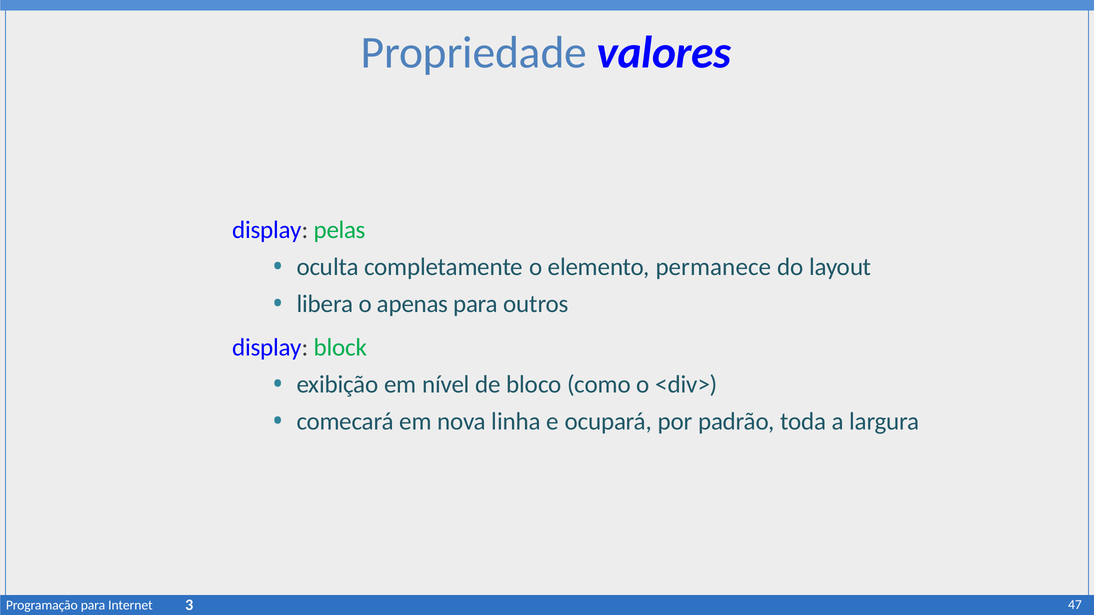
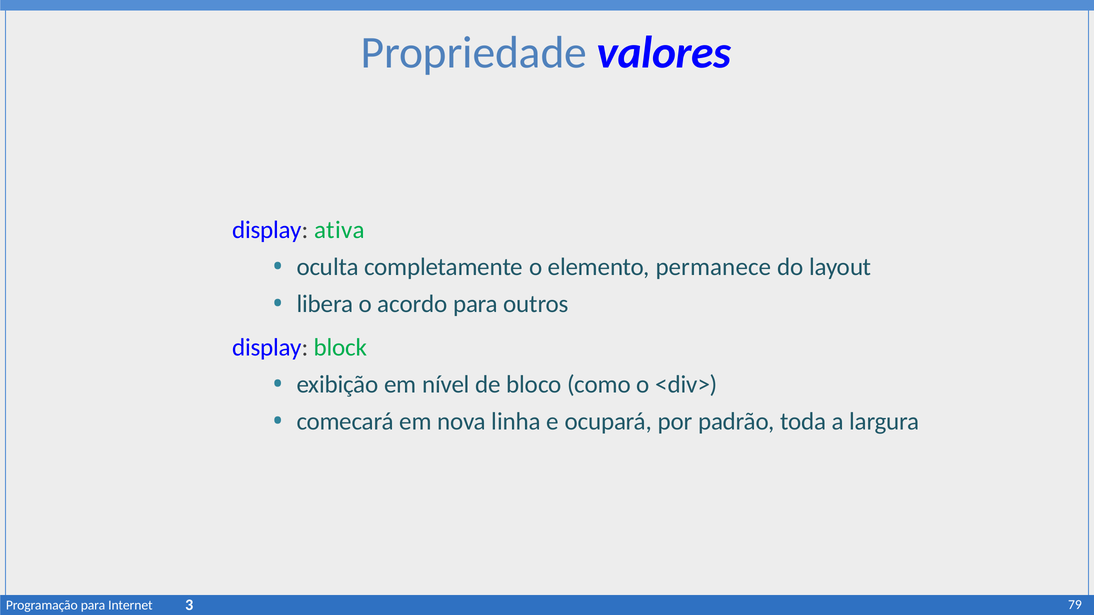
pelas: pelas -> ativa (339, 230)
apenas: apenas -> acordo (412, 304)
47: 47 -> 79 (1075, 605)
